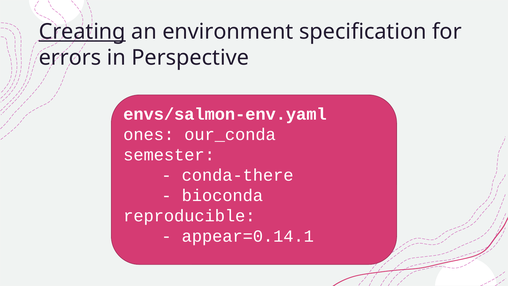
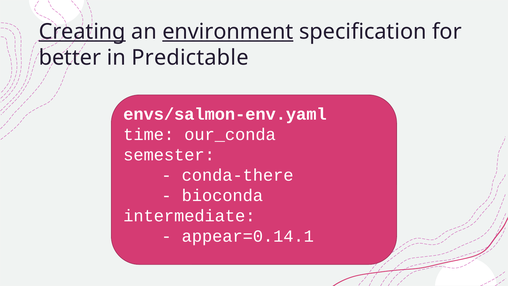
environment underline: none -> present (228, 32)
errors: errors -> better (70, 58)
Perspective: Perspective -> Predictable (190, 58)
ones: ones -> time (149, 134)
reproducible: reproducible -> intermediate (189, 216)
